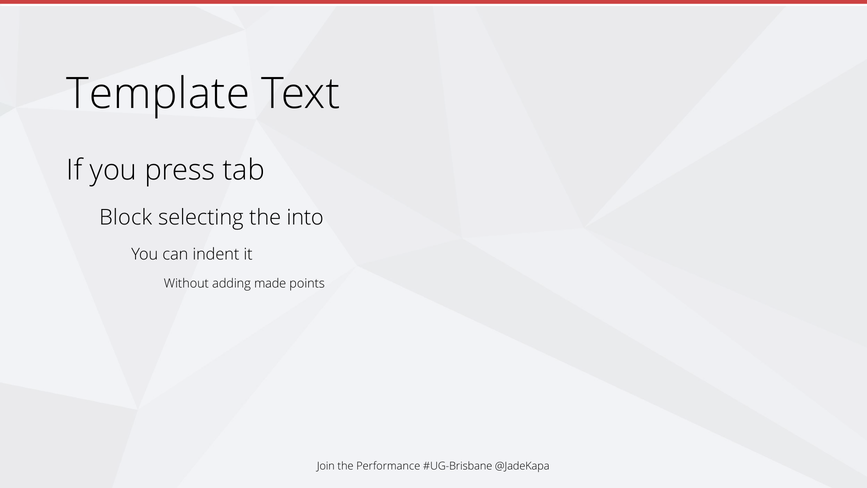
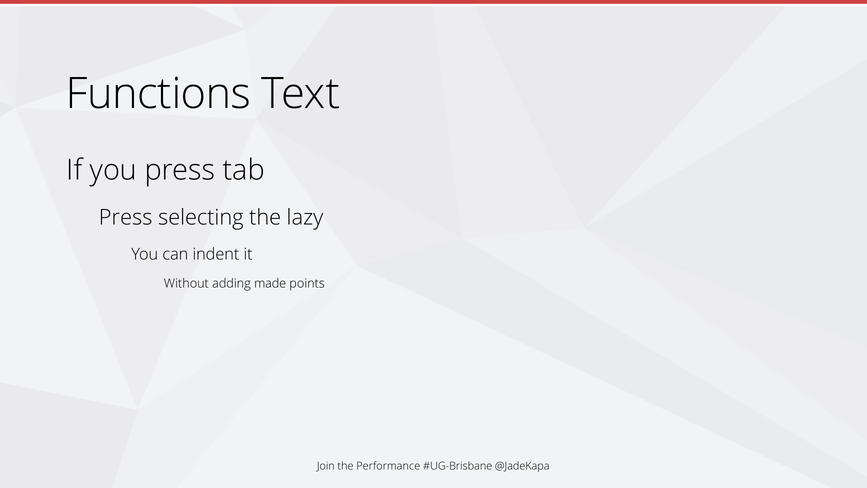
Template: Template -> Functions (158, 94)
Block: Block -> Press (126, 217)
into: into -> lazy (305, 217)
